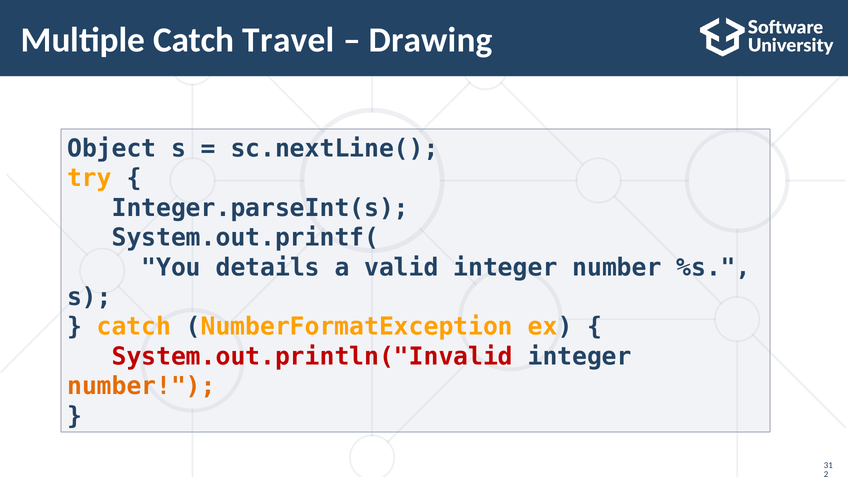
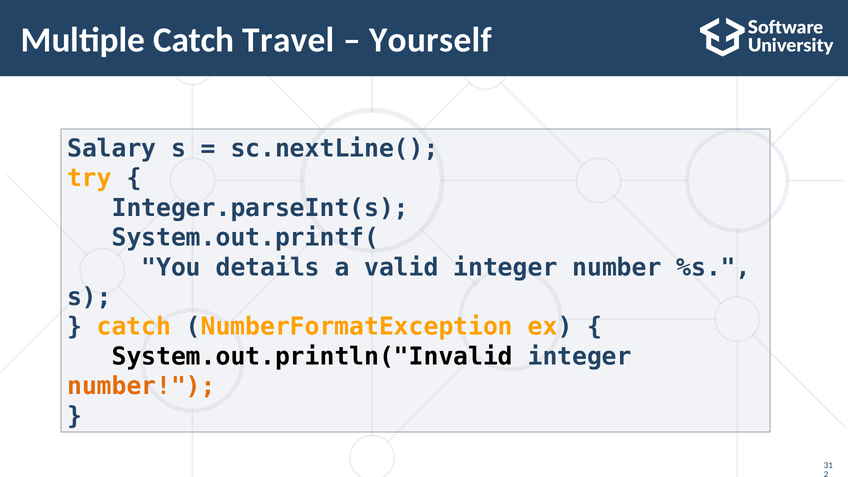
Drawing: Drawing -> Yourself (431, 40)
Object: Object -> Salary (112, 149)
System.out.println("Invalid colour: red -> black (312, 357)
